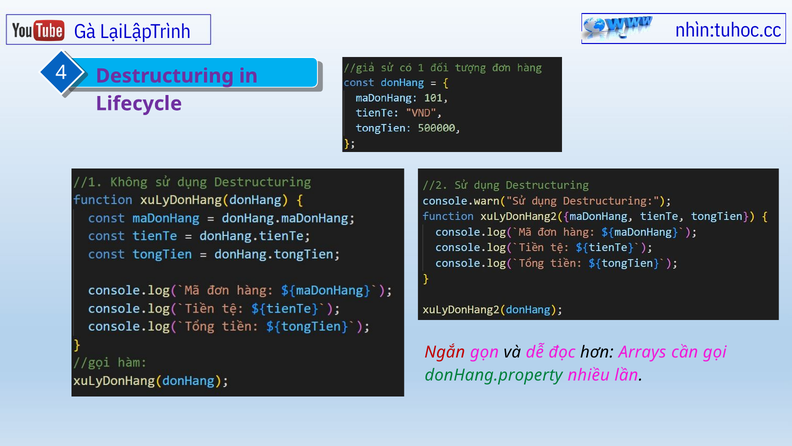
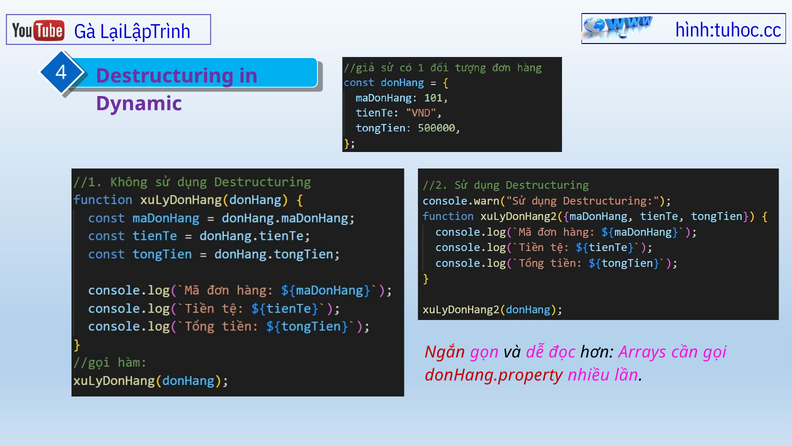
nhìn:tuhoc.cc: nhìn:tuhoc.cc -> hình:tuhoc.cc (728, 30)
Lifecycle: Lifecycle -> Dynamic (139, 104)
donHang.property colour: green -> red (494, 375)
